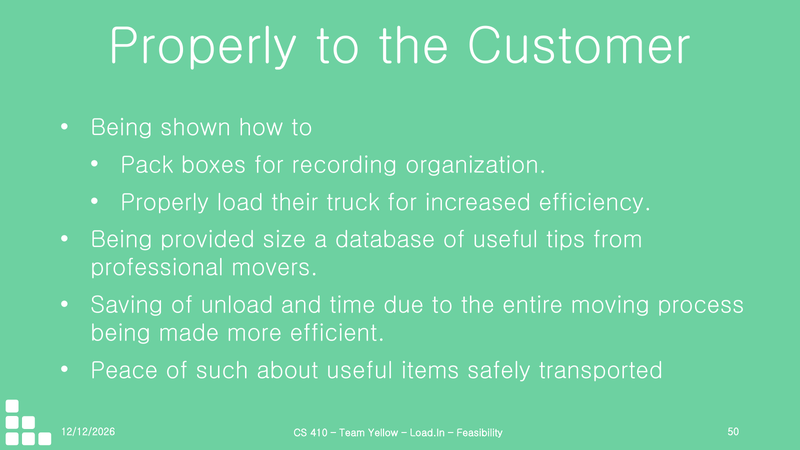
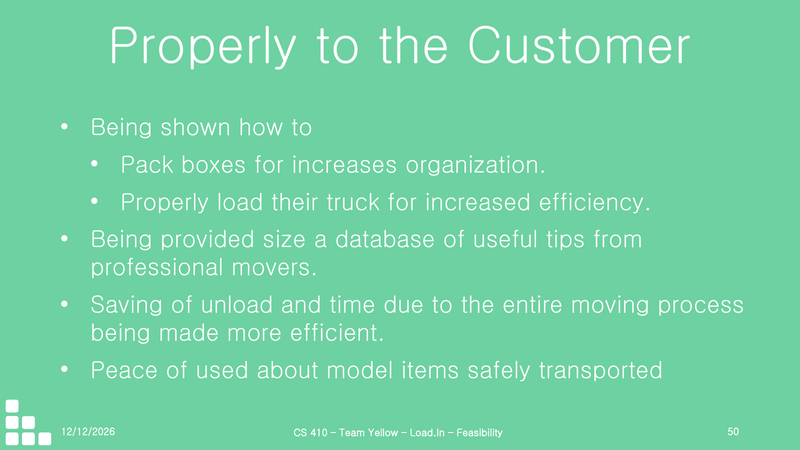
recording: recording -> increases (344, 165)
such: such -> used (222, 370)
about useful: useful -> model (360, 370)
